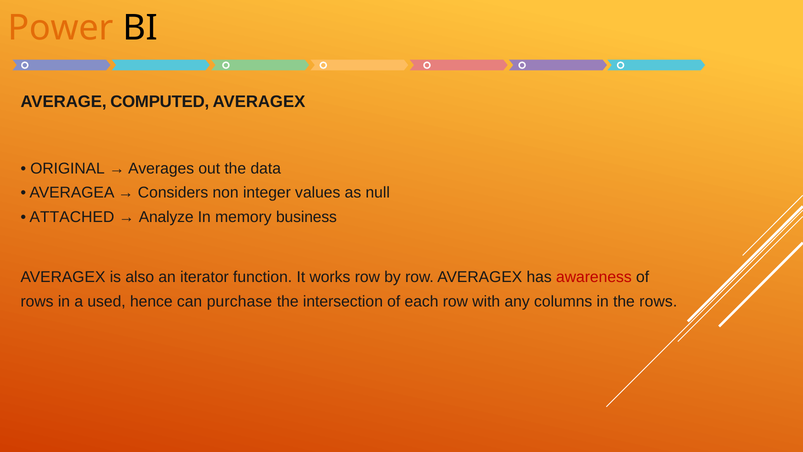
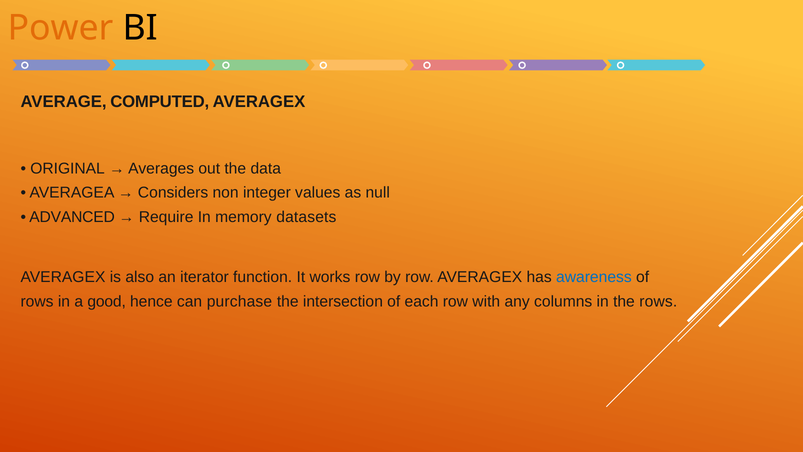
ATTACHED: ATTACHED -> ADVANCED (72, 217)
Analyze: Analyze -> Require (166, 217)
business: business -> datasets (306, 217)
awareness colour: red -> blue (594, 277)
used: used -> good (107, 301)
